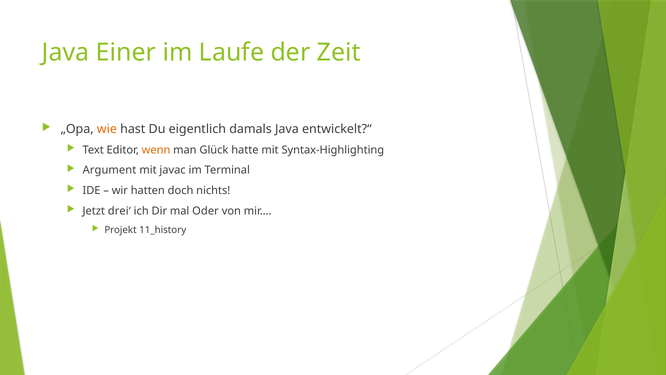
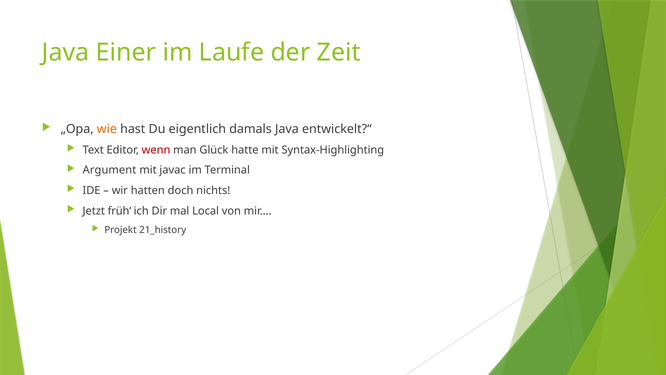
wenn colour: orange -> red (156, 150)
drei‘: drei‘ -> früh‘ (119, 211)
Oder: Oder -> Local (206, 211)
11_history: 11_history -> 21_history (163, 230)
